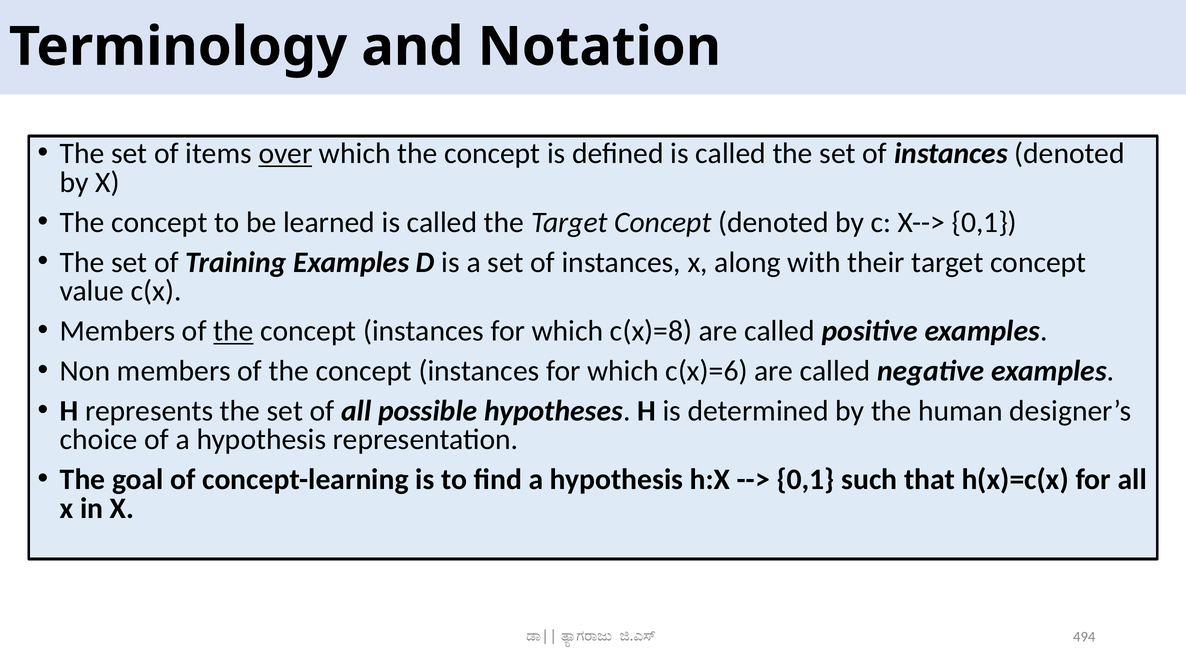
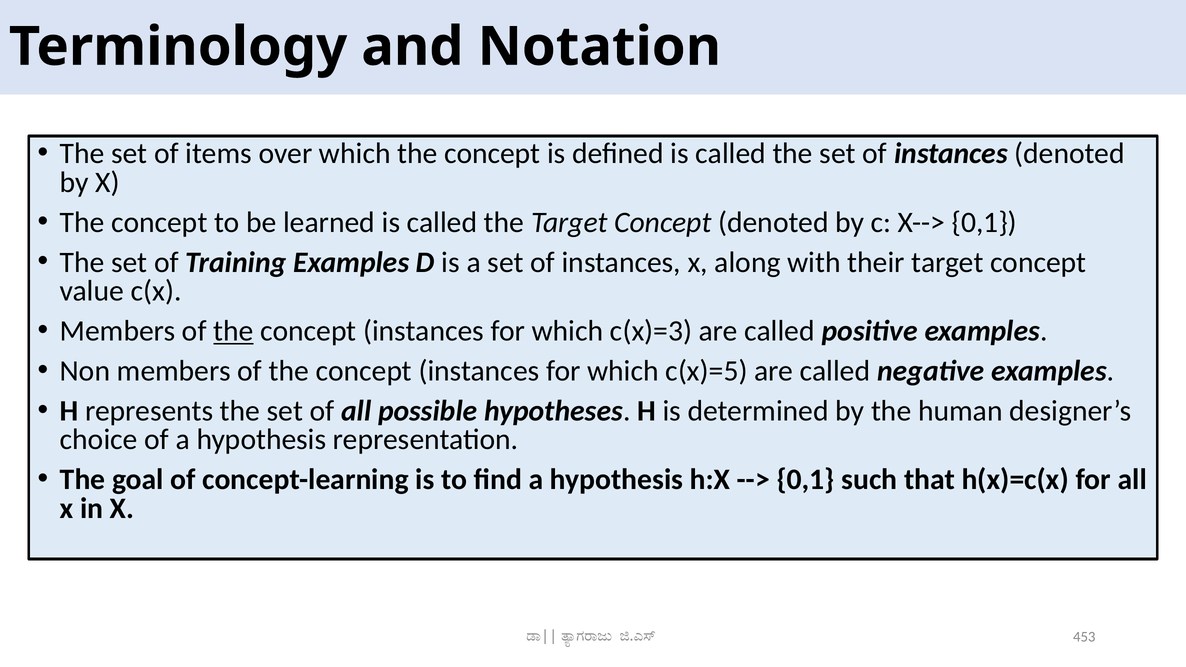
over underline: present -> none (285, 154)
c(x)=8: c(x)=8 -> c(x)=3 (651, 331)
c(x)=6: c(x)=6 -> c(x)=5 (707, 371)
494: 494 -> 453 (1084, 637)
